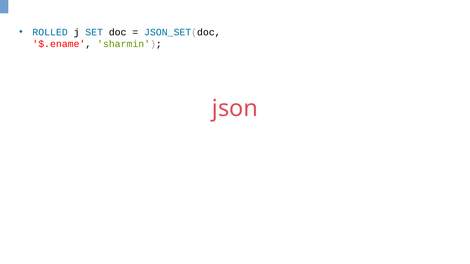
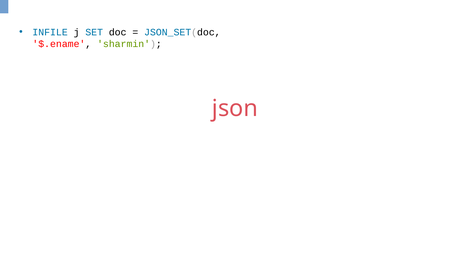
ROLLED: ROLLED -> INFILE (50, 32)
